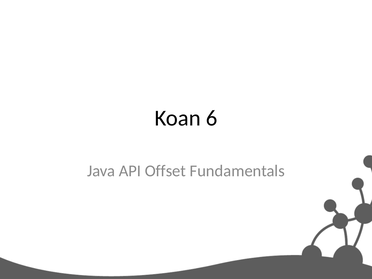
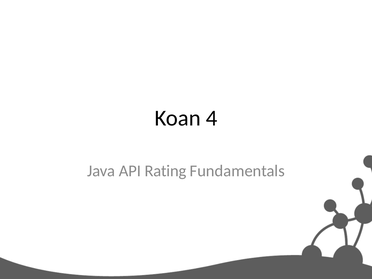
6: 6 -> 4 (212, 118)
Offset: Offset -> Rating (165, 171)
